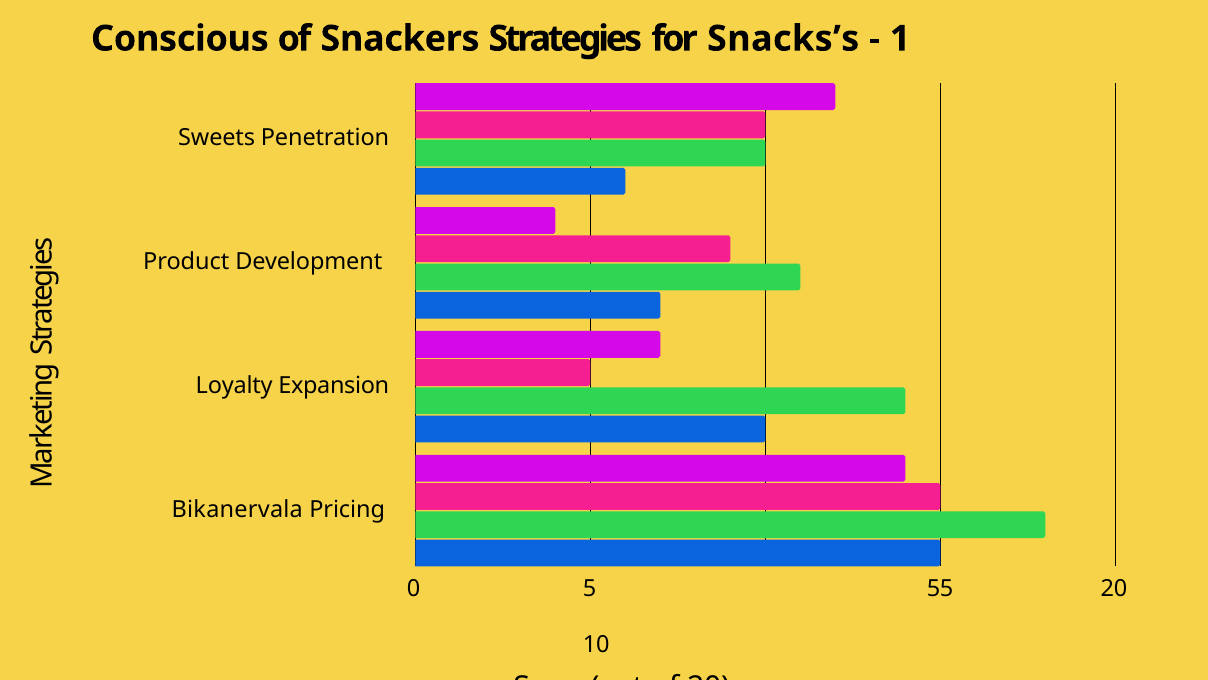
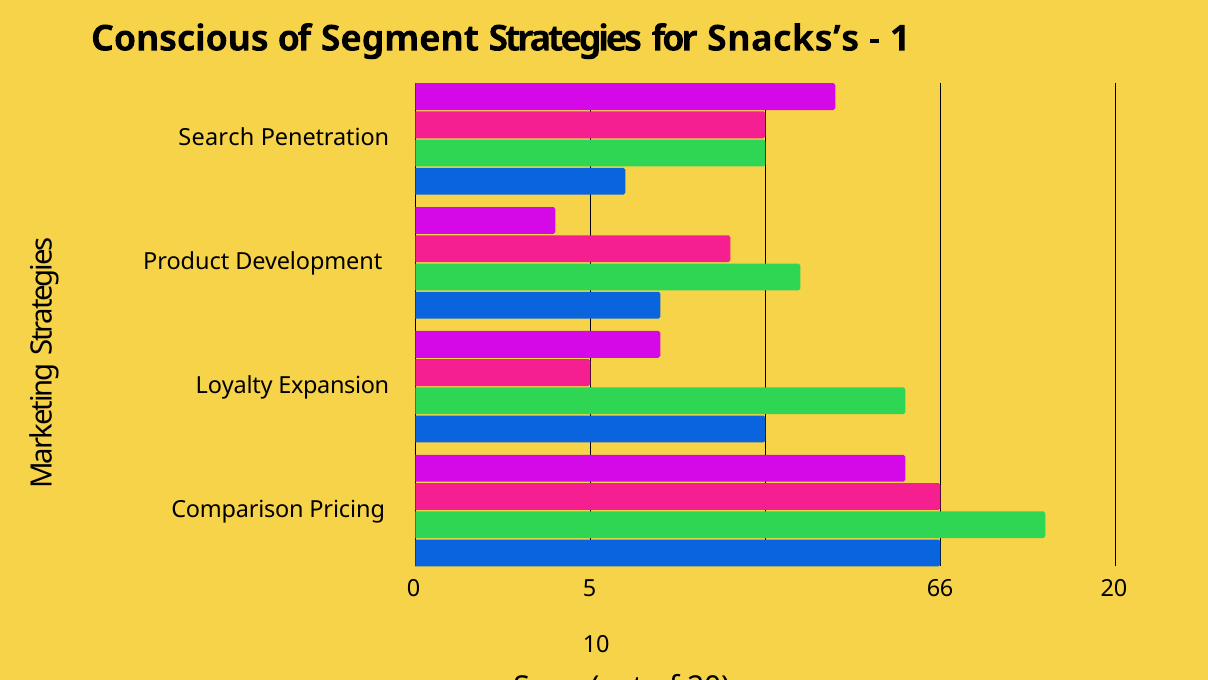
Snackers: Snackers -> Segment (400, 39)
Sweets: Sweets -> Search (216, 138)
Bikanervala: Bikanervala -> Comparison (238, 509)
55: 55 -> 66 (940, 588)
